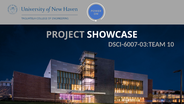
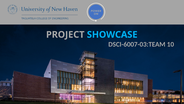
SHOWCASE colour: white -> light blue (112, 34)
